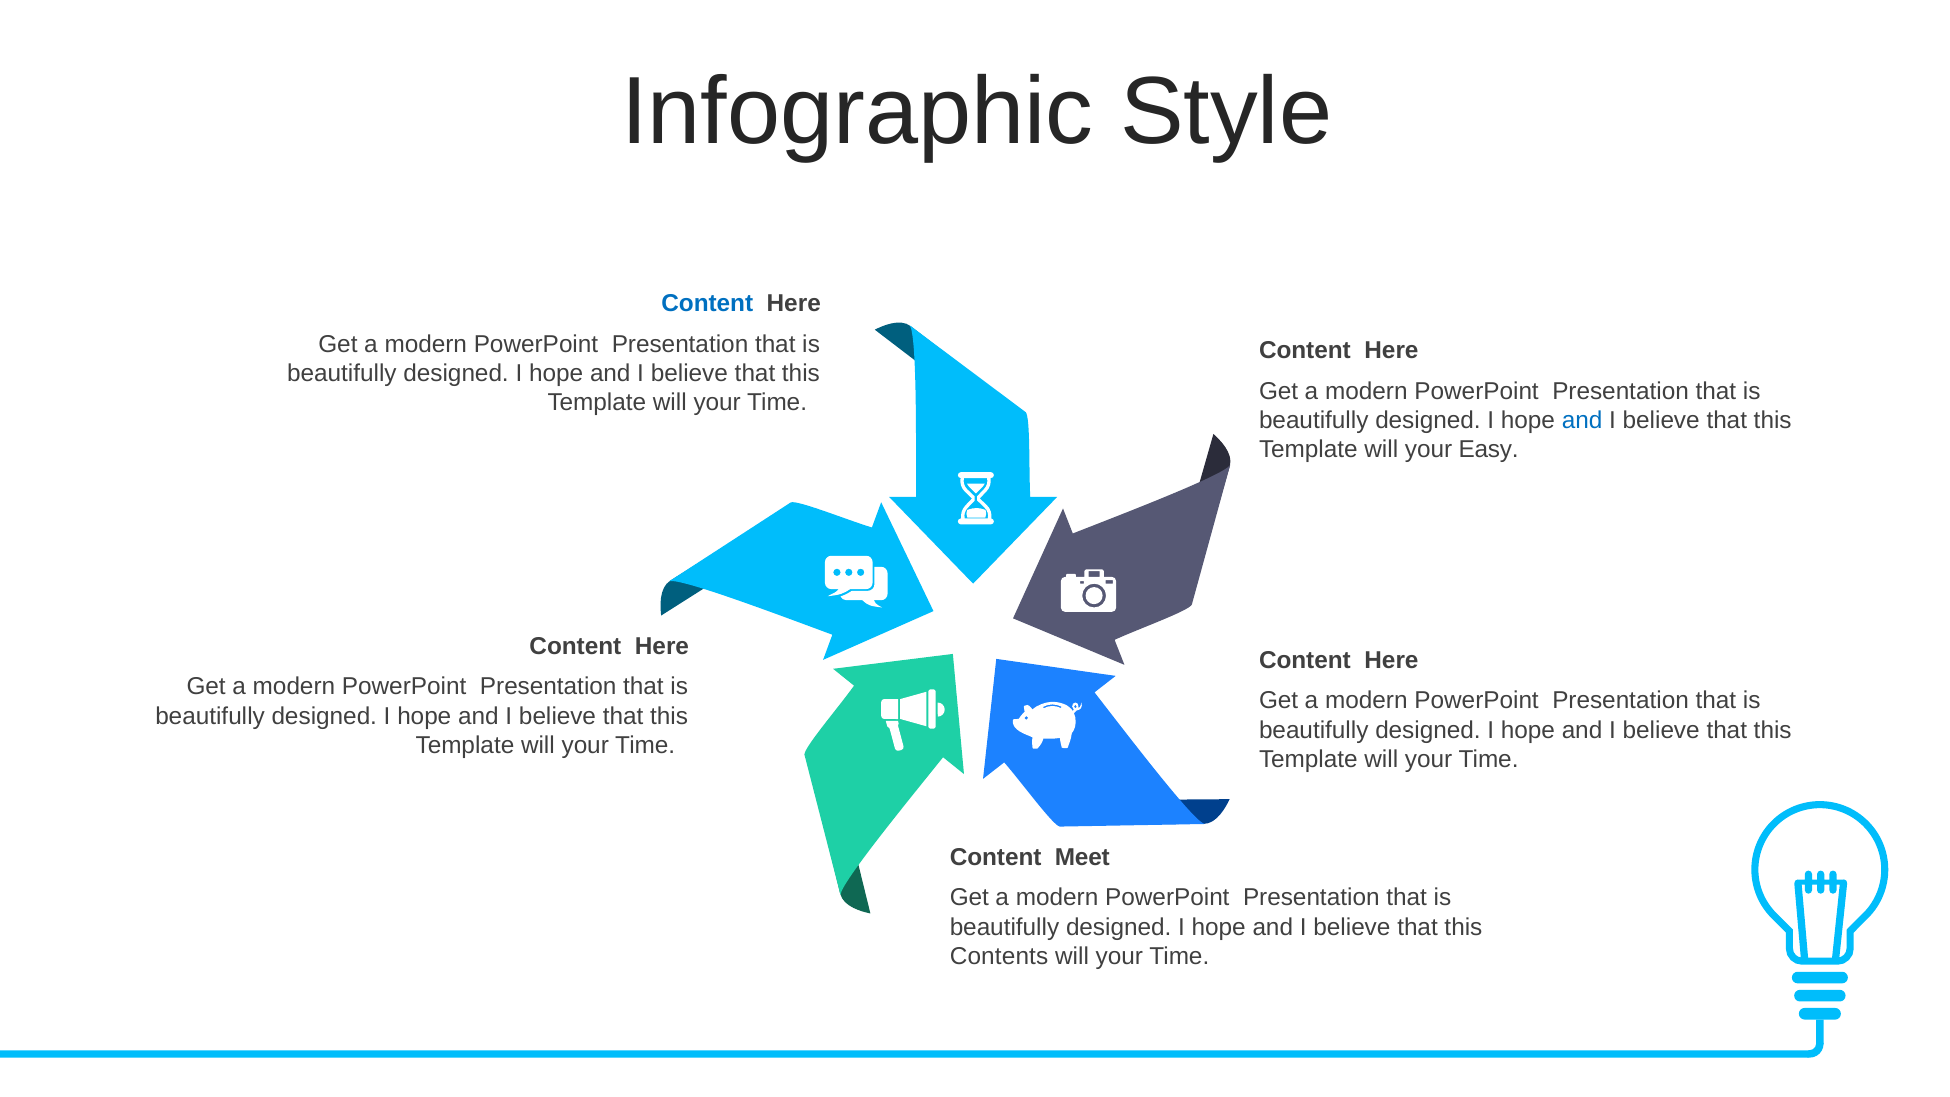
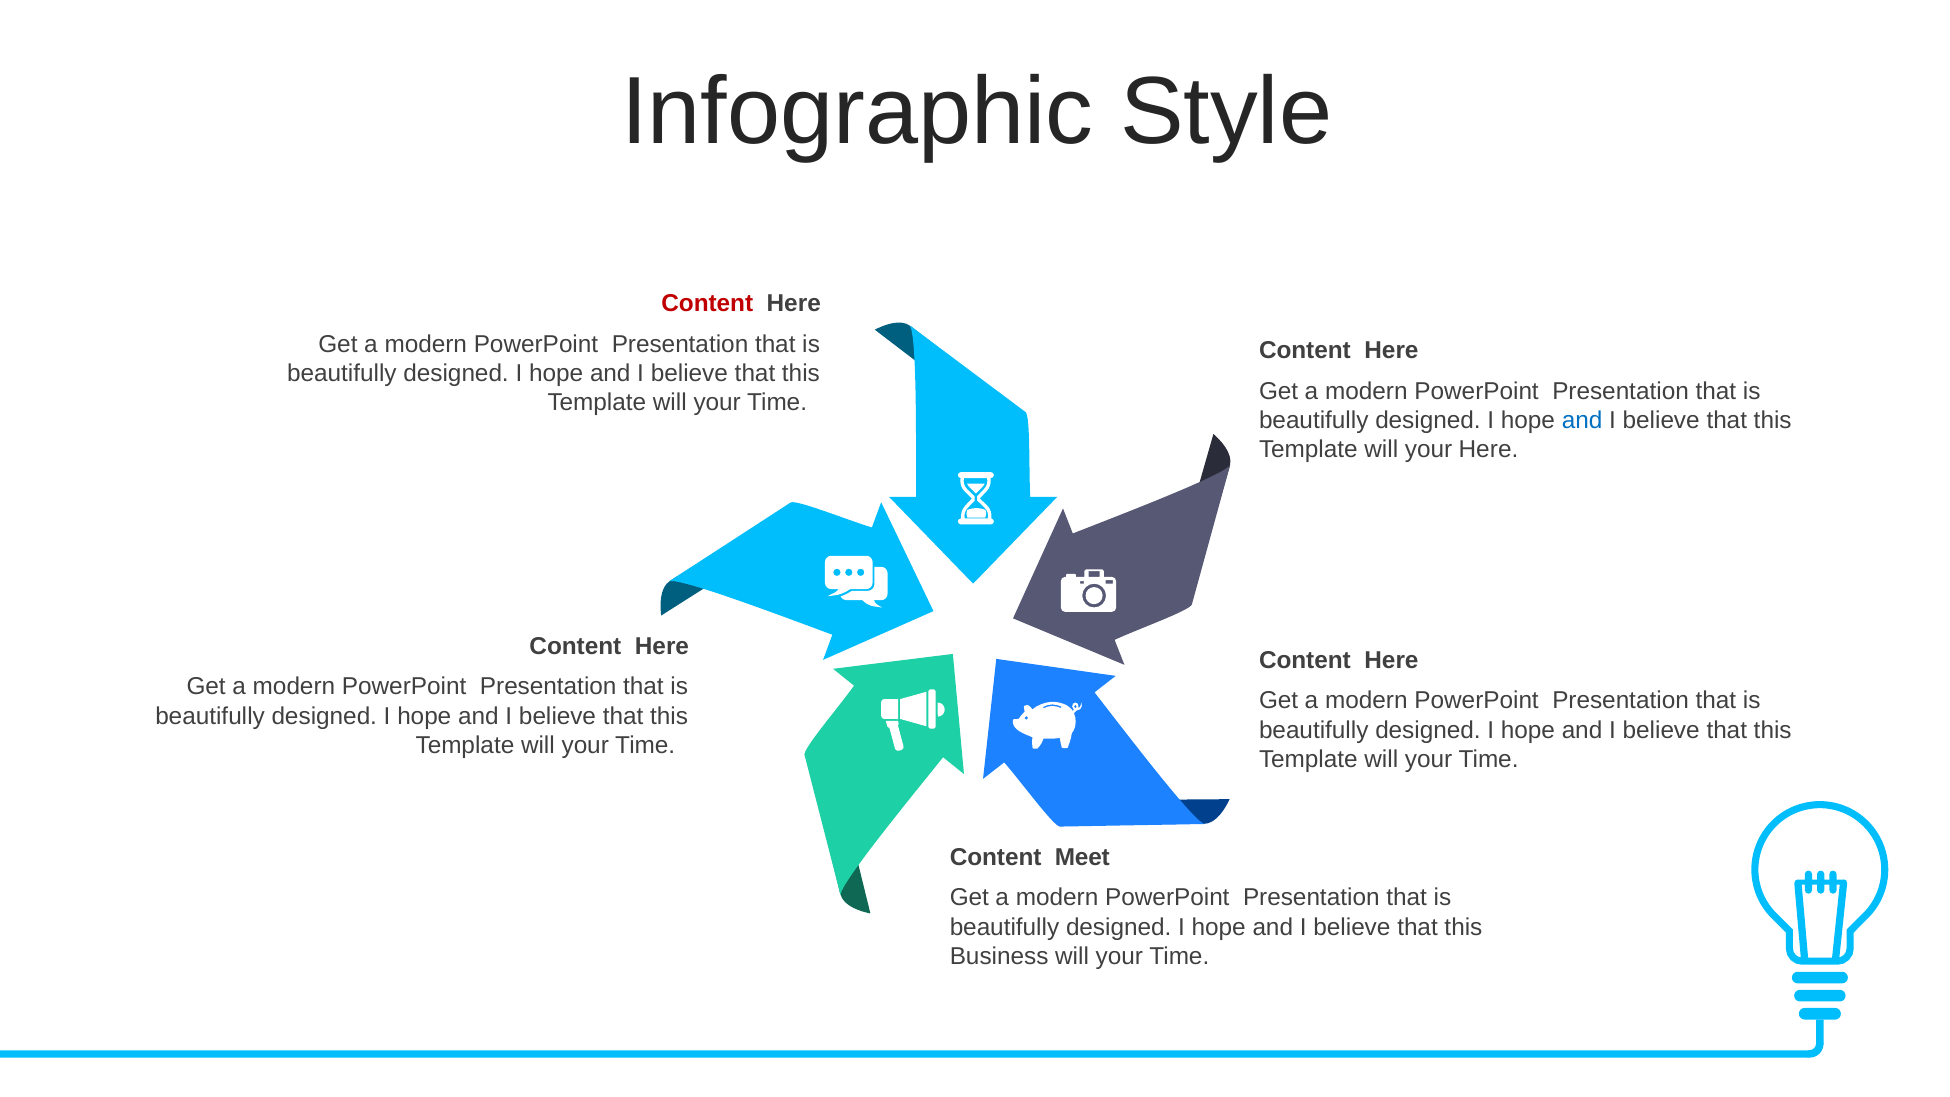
Content colour: blue -> red (707, 304)
your Easy: Easy -> Here (1488, 450)
Contents: Contents -> Business (999, 956)
